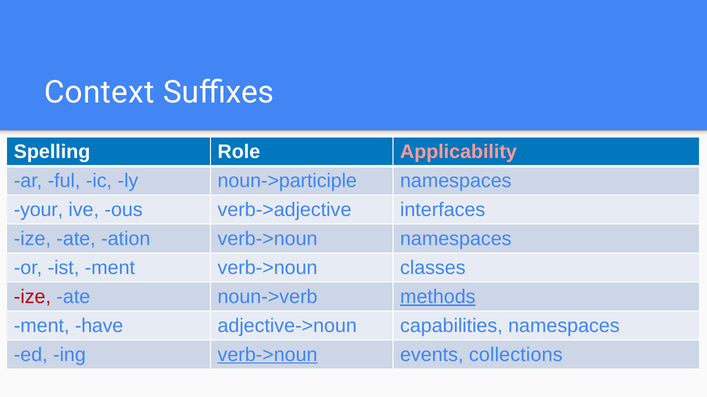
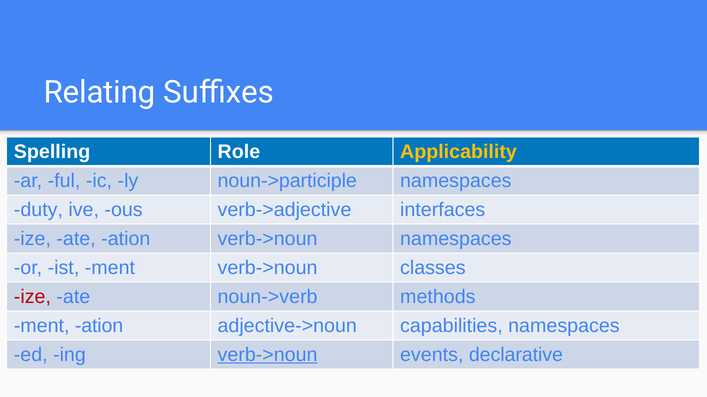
Context: Context -> Relating (100, 93)
Applicability colour: pink -> yellow (458, 152)
your: your -> duty (38, 210)
methods underline: present -> none (438, 297)
ment have: have -> ation (99, 326)
collections: collections -> declarative (516, 355)
